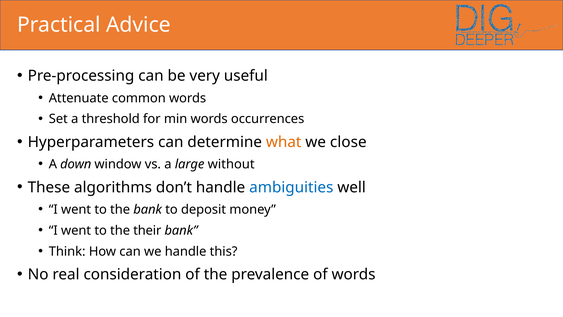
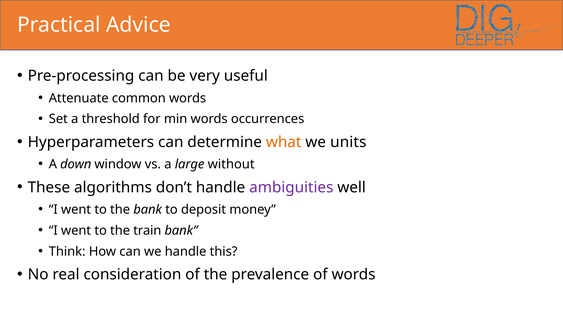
close: close -> units (348, 142)
ambiguities colour: blue -> purple (291, 187)
their: their -> train (147, 230)
